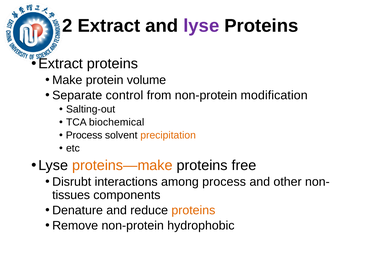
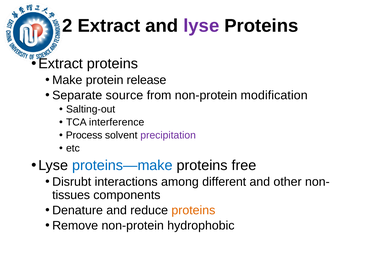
volume: volume -> release (146, 80)
control: control -> source (124, 95)
biochemical: biochemical -> interference (117, 123)
precipitation colour: orange -> purple (168, 136)
proteins—make colour: orange -> blue (122, 166)
among process: process -> different (224, 182)
